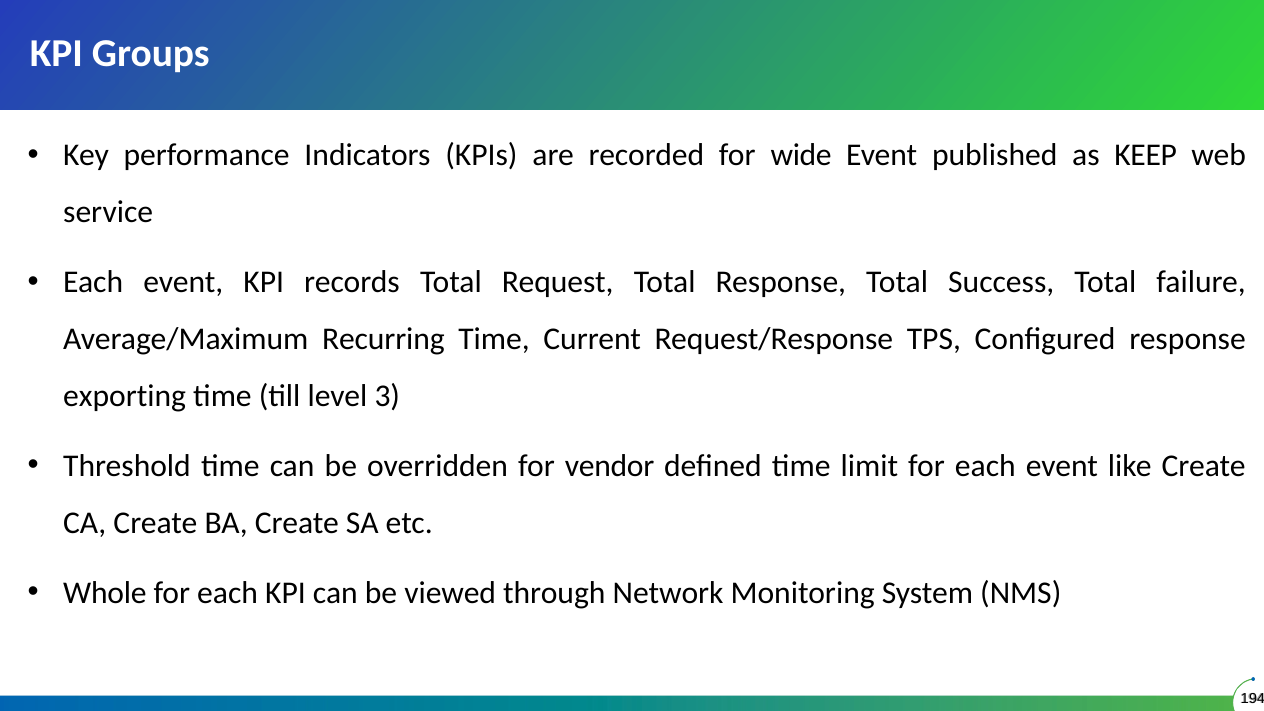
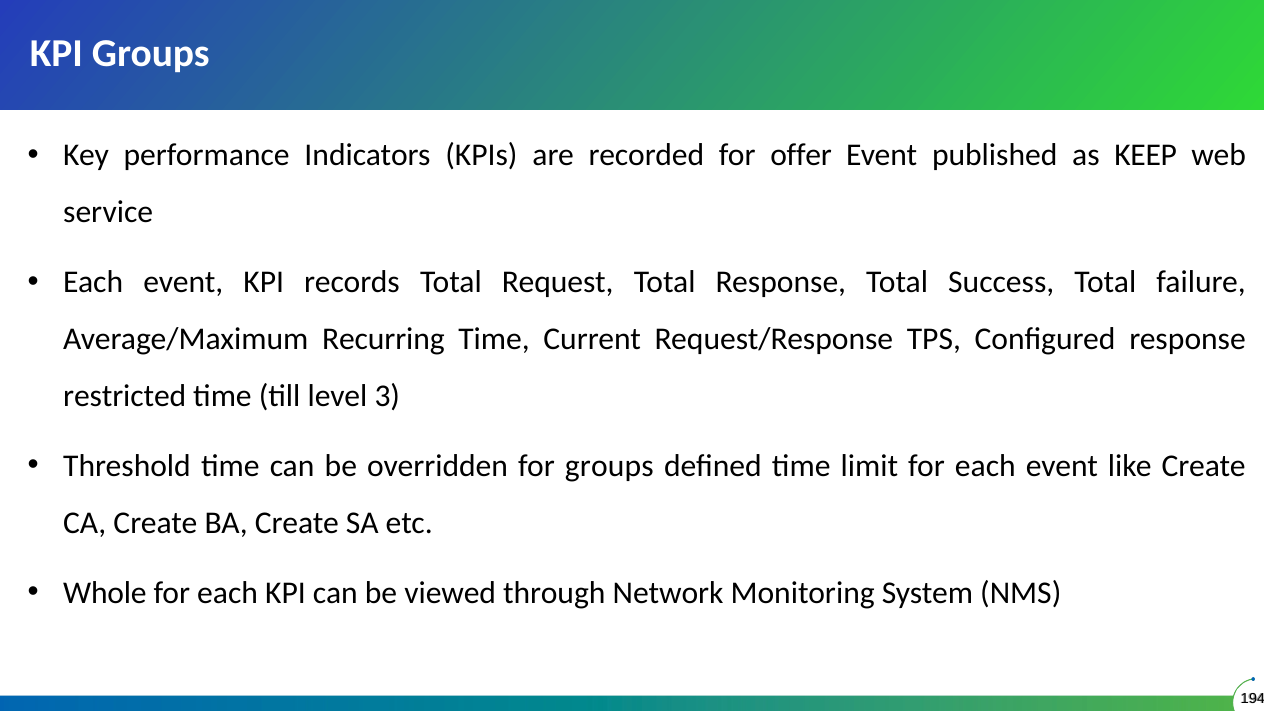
wide: wide -> offer (801, 156)
exporting: exporting -> restricted (125, 396)
for vendor: vendor -> groups (609, 466)
